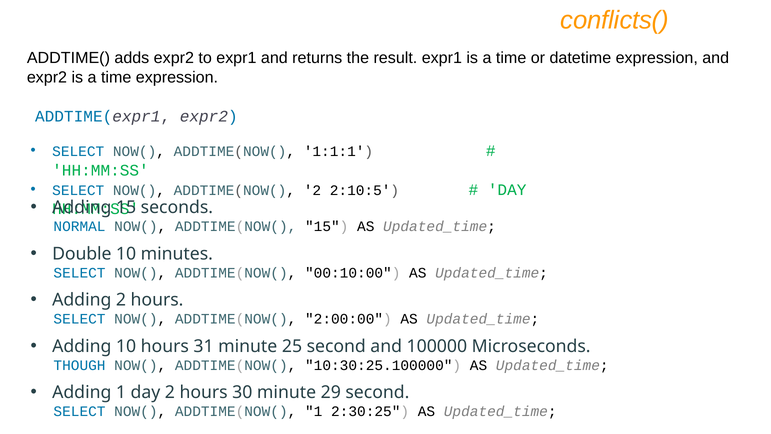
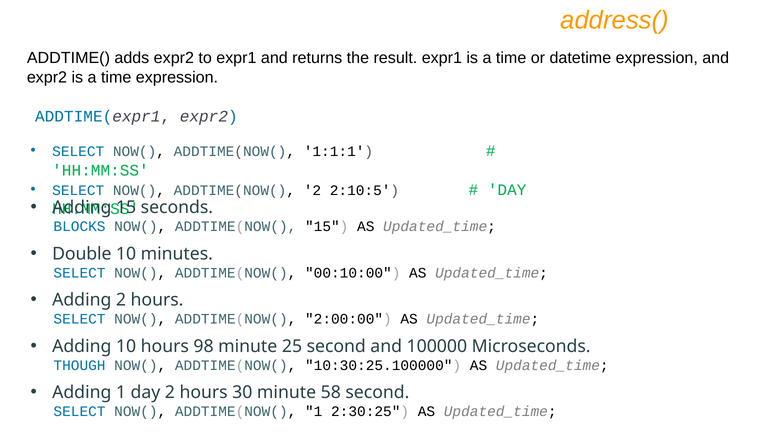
conflicts(: conflicts( -> address( (615, 20)
NORMAL: NORMAL -> BLOCKS (80, 226)
31: 31 -> 98 (204, 346)
29: 29 -> 58 (331, 392)
